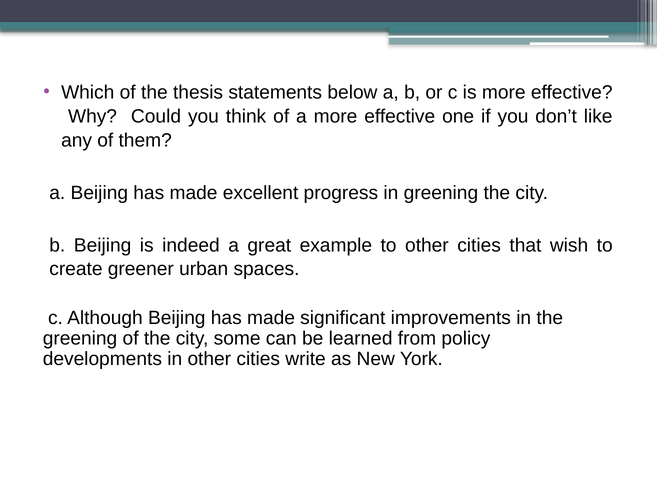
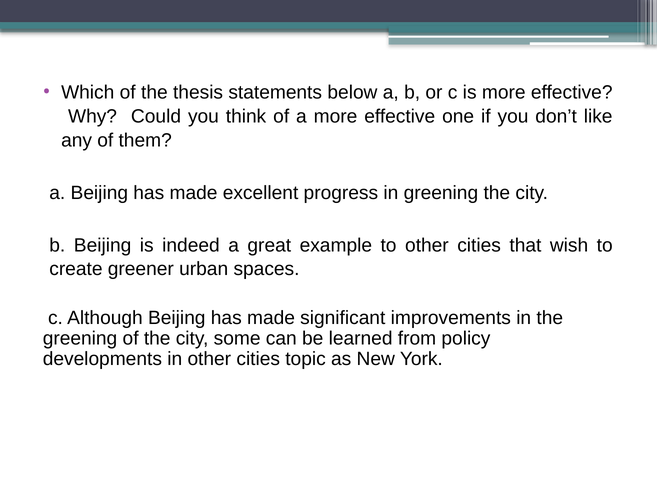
write: write -> topic (306, 359)
